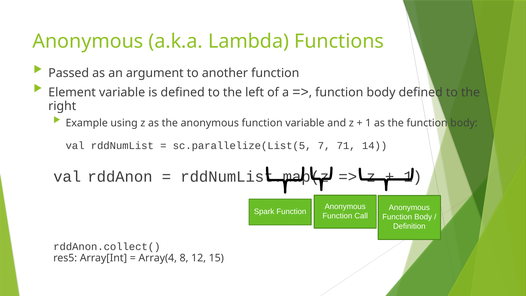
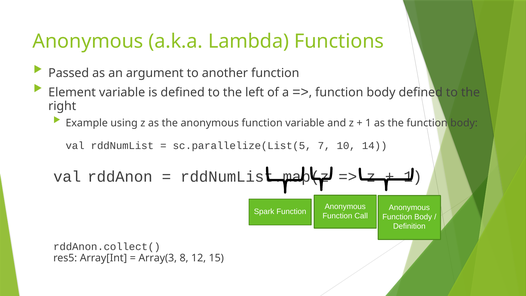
71: 71 -> 10 (346, 146)
Array(4: Array(4 -> Array(3 (158, 258)
